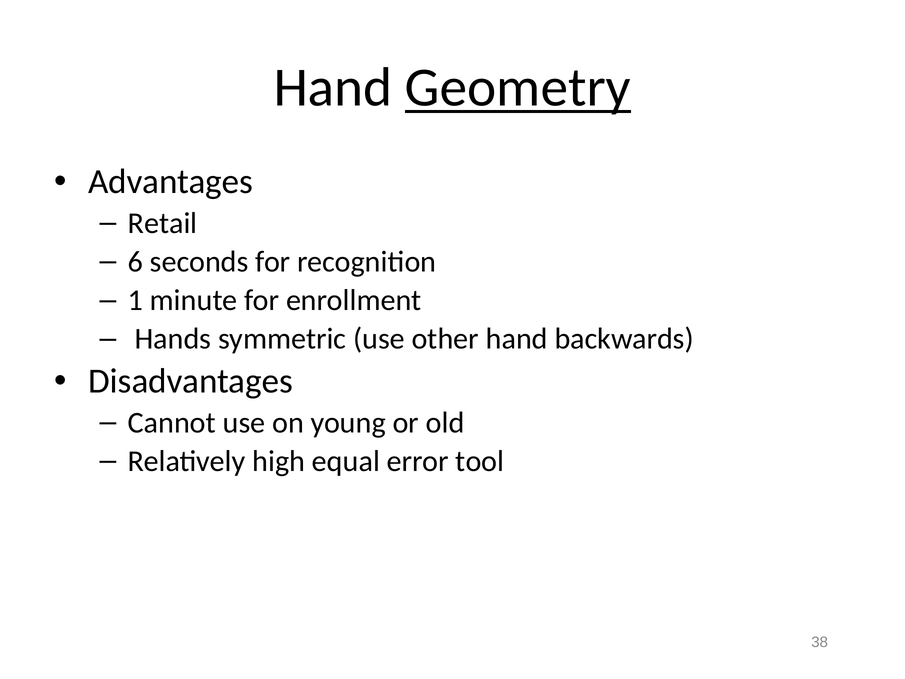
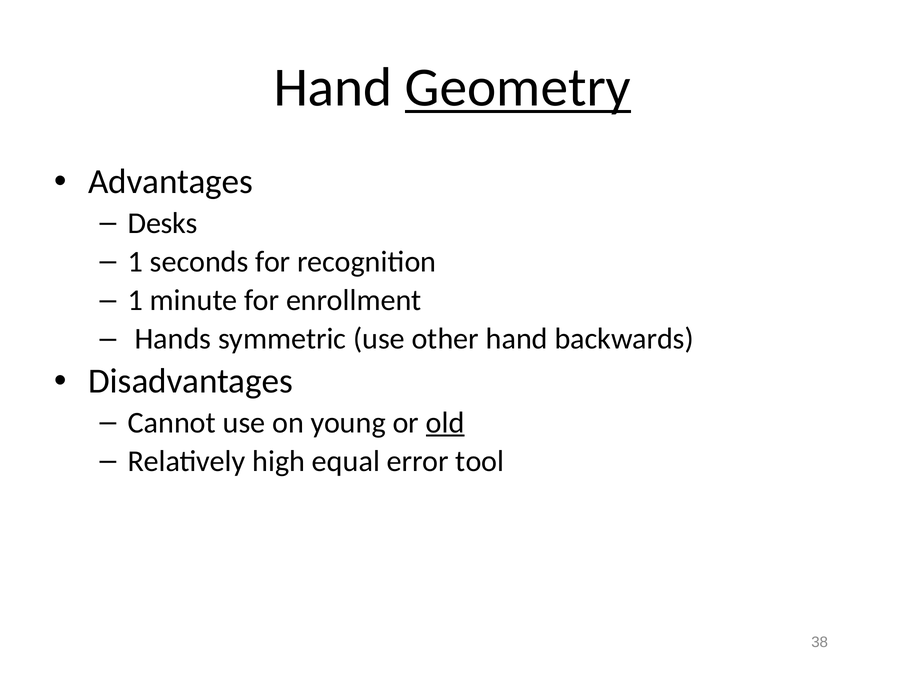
Retail: Retail -> Desks (163, 223)
6: 6 -> 1 (135, 262)
old underline: none -> present (445, 422)
